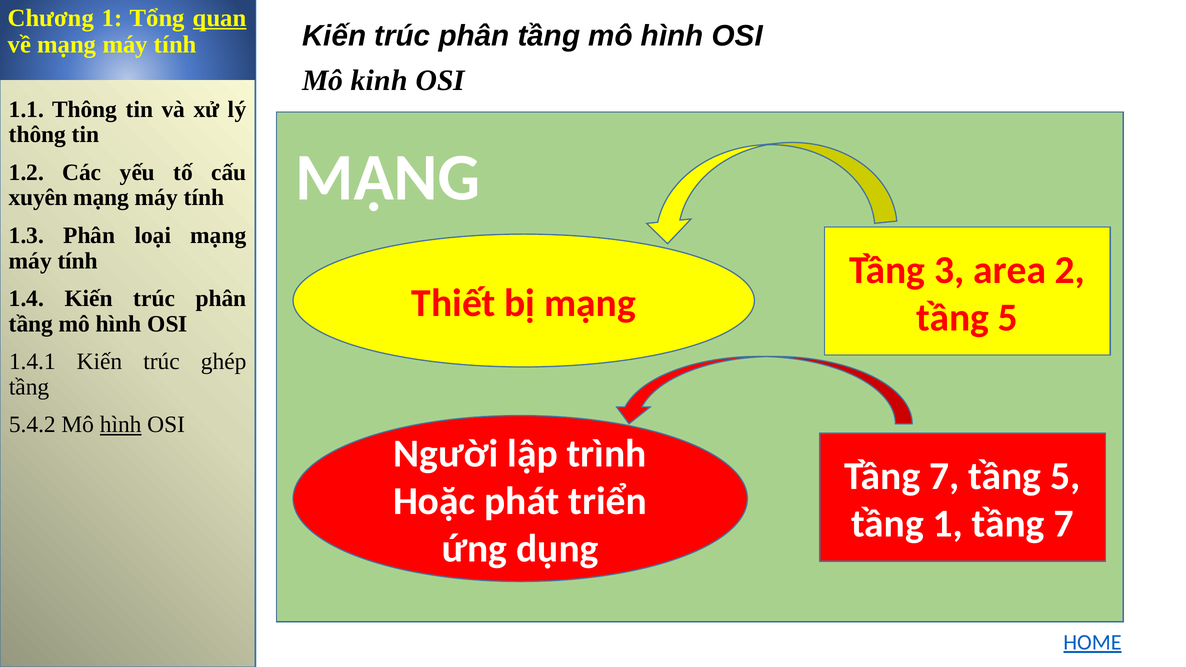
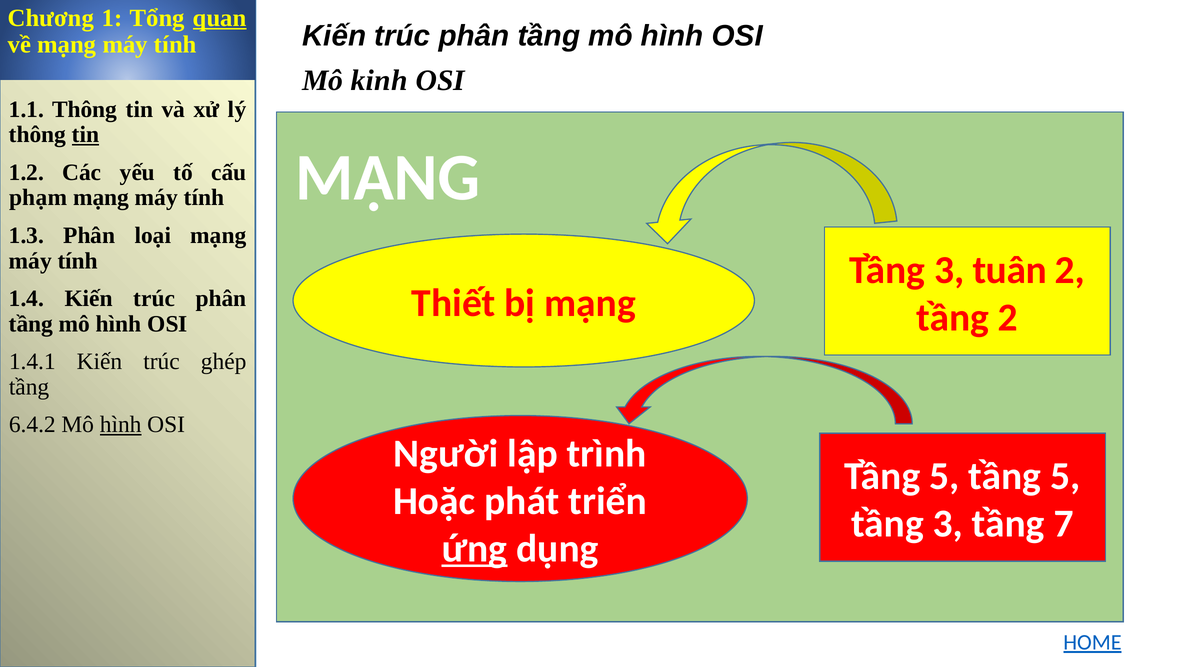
tin underline: none -> present (86, 135)
xuyên: xuyên -> phạm (38, 198)
area: area -> tuân (1010, 270)
5: 5 -> 2 (1008, 318)
5.4.2: 5.4.2 -> 6.4.2 (32, 425)
7: 7 -> 5 (944, 476)
1: 1 -> 3 (948, 524)
ứng underline: none -> present (474, 549)
